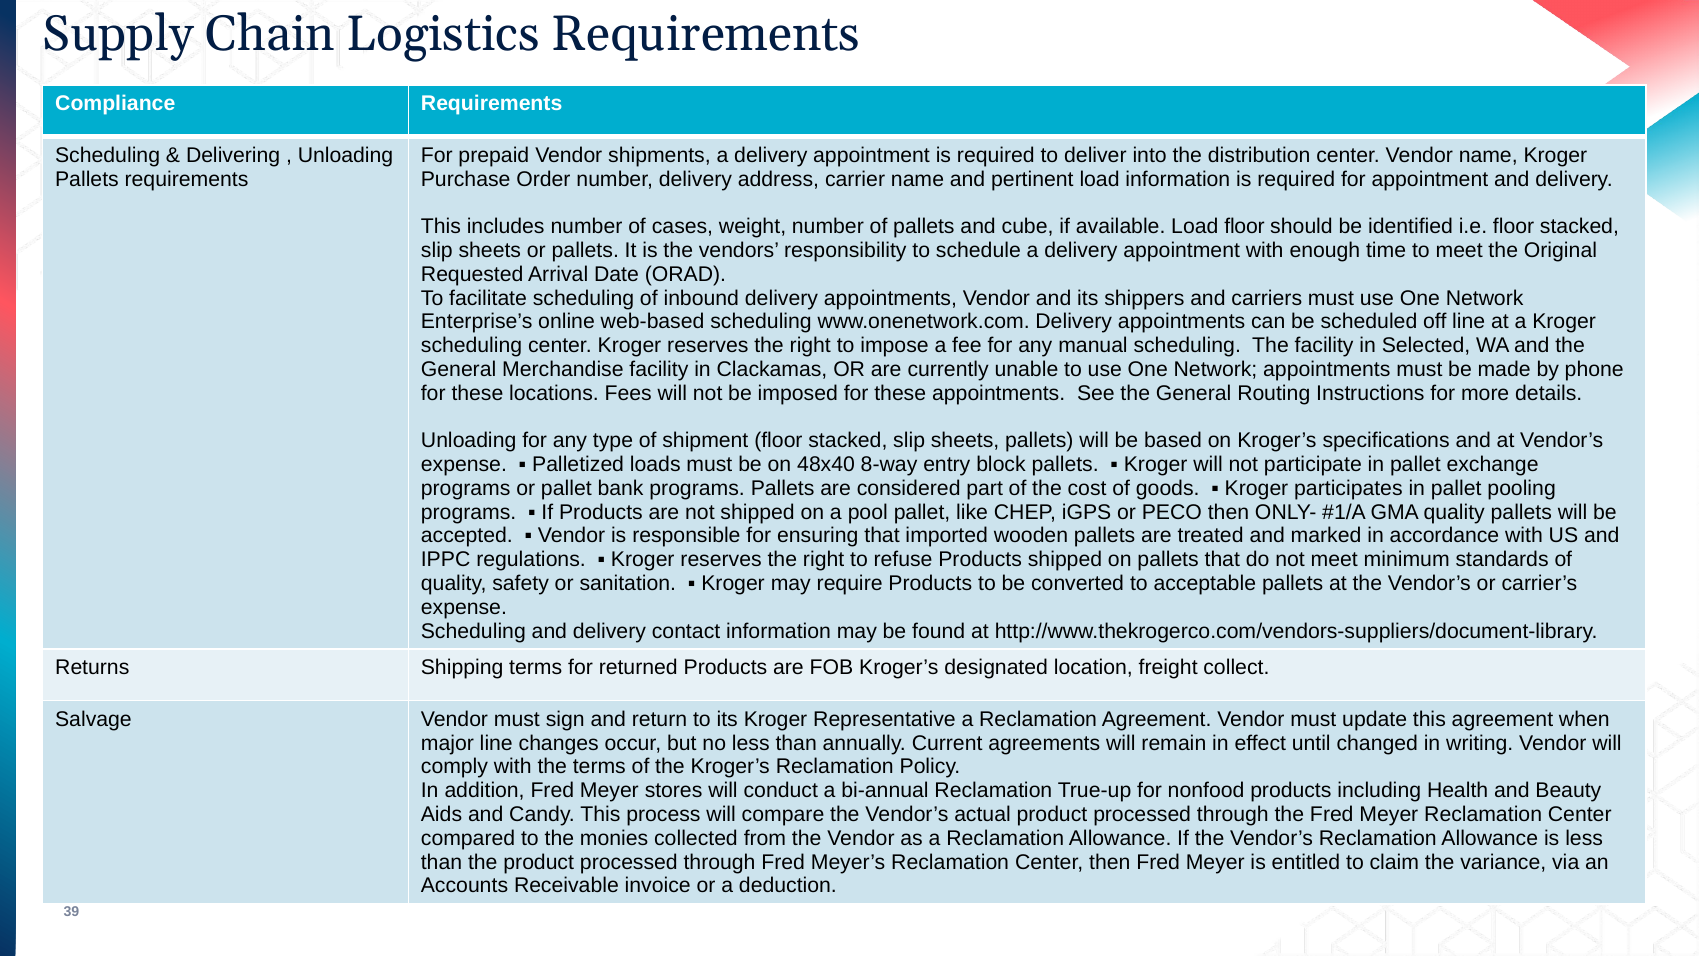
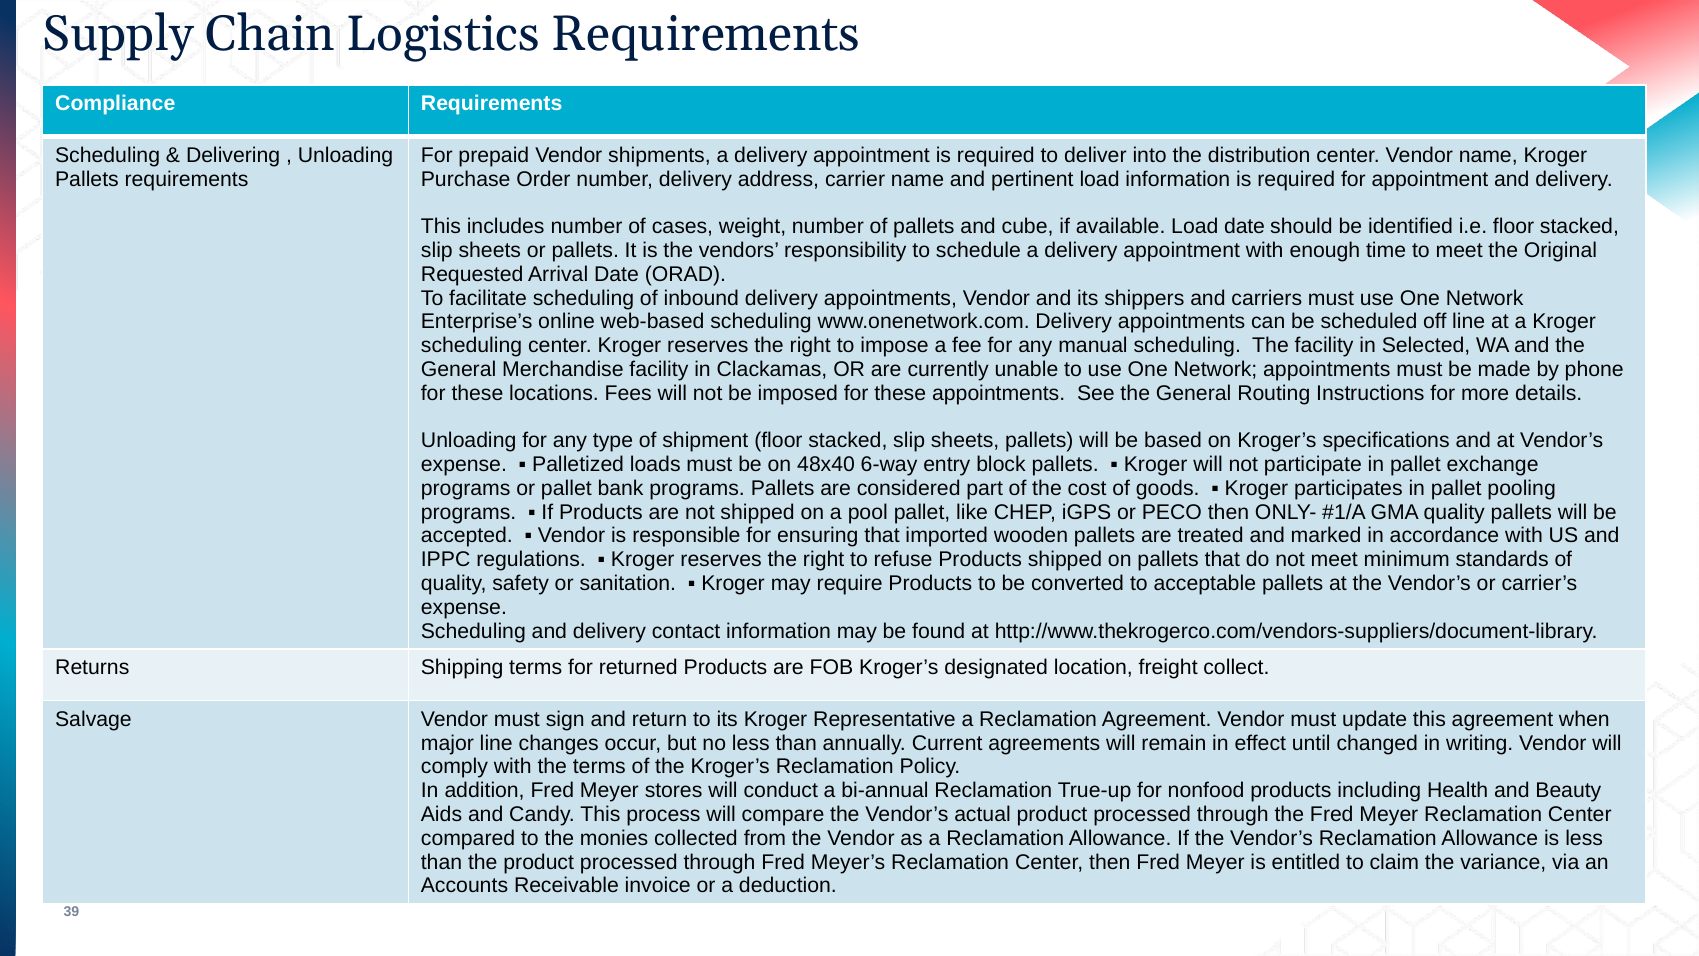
Load floor: floor -> date (1245, 227)
8-way: 8-way -> 6-way (889, 464)
